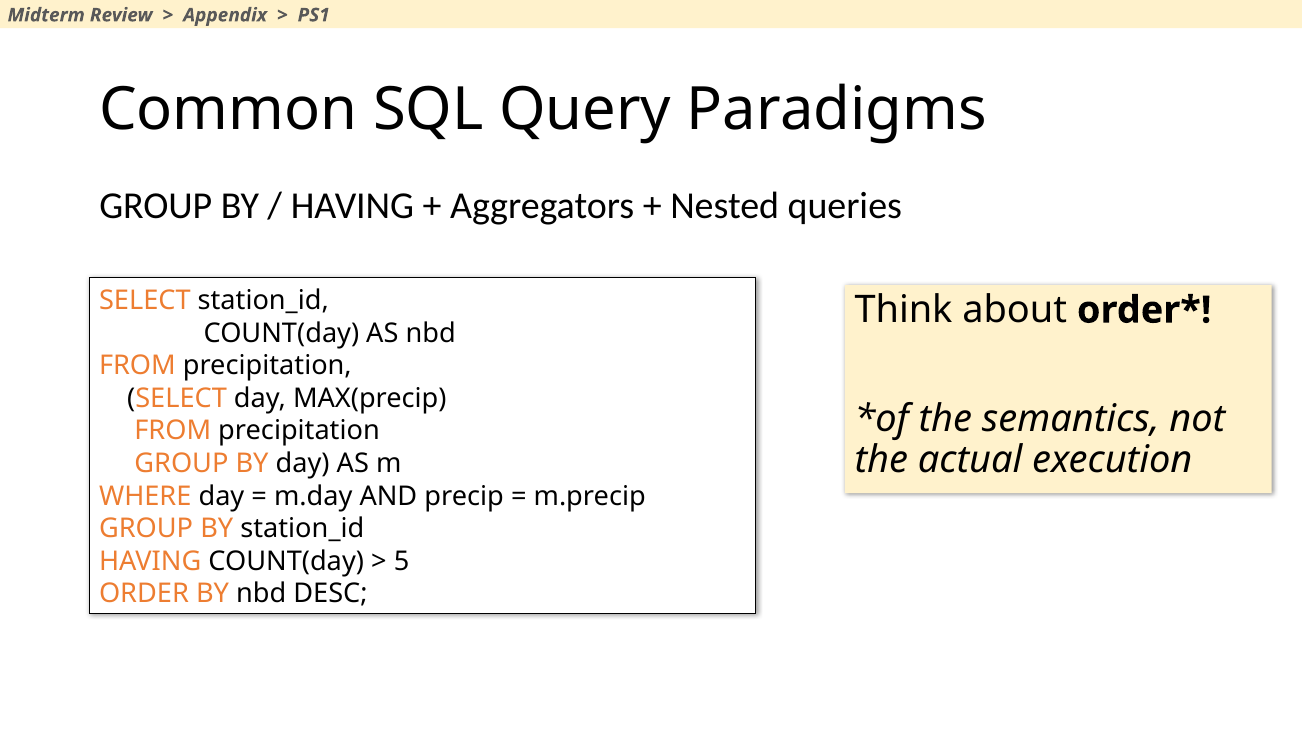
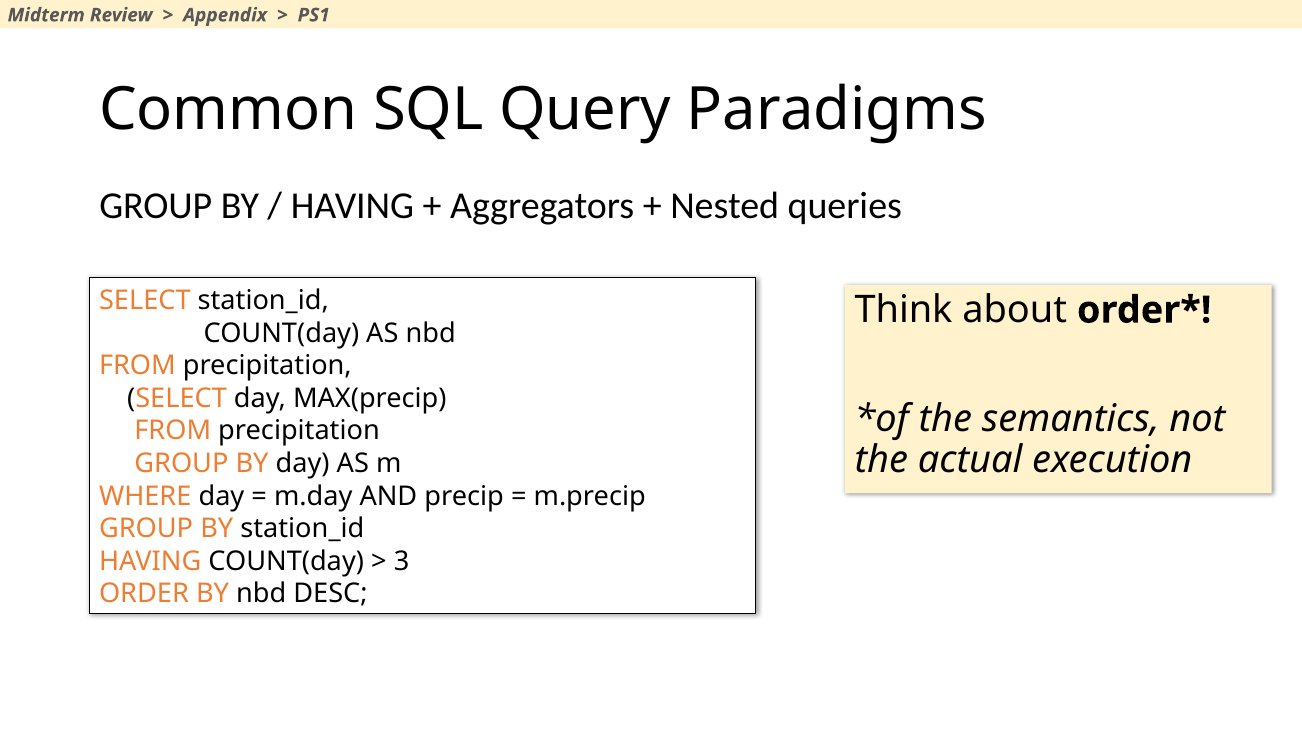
5: 5 -> 3 (402, 561)
